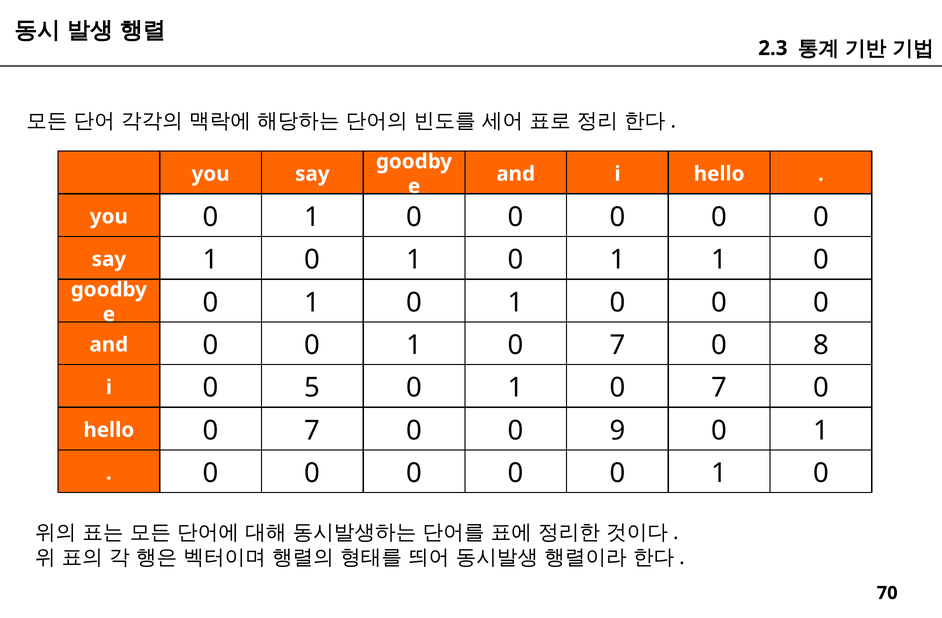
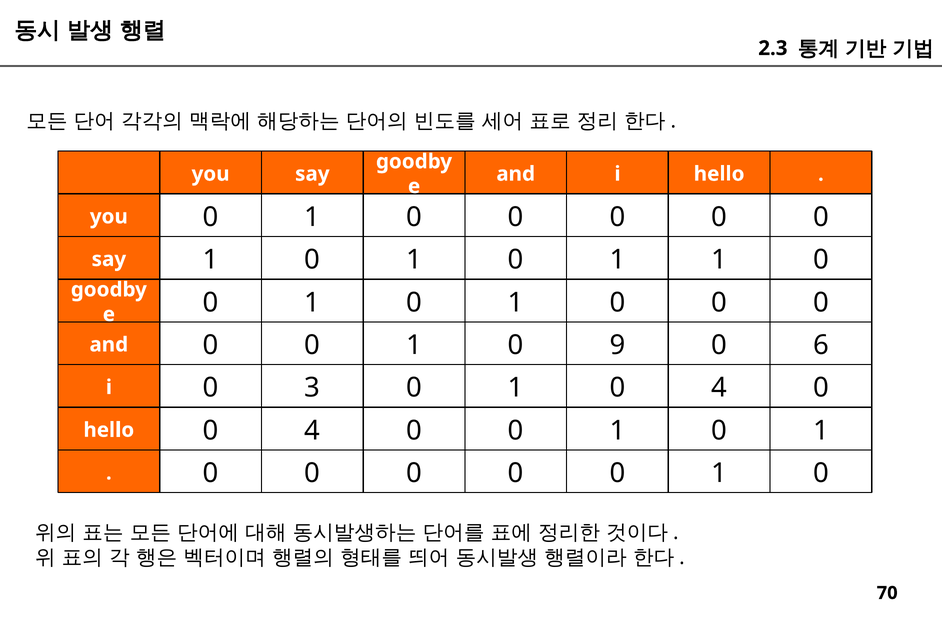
7: 7 -> 9 (617, 346)
8: 8 -> 6 (821, 346)
5: 5 -> 3 (312, 388)
7: 7 -> 4 (719, 388)
hello 0 7: 7 -> 4 (312, 431)
9: 9 -> 1 (617, 431)
